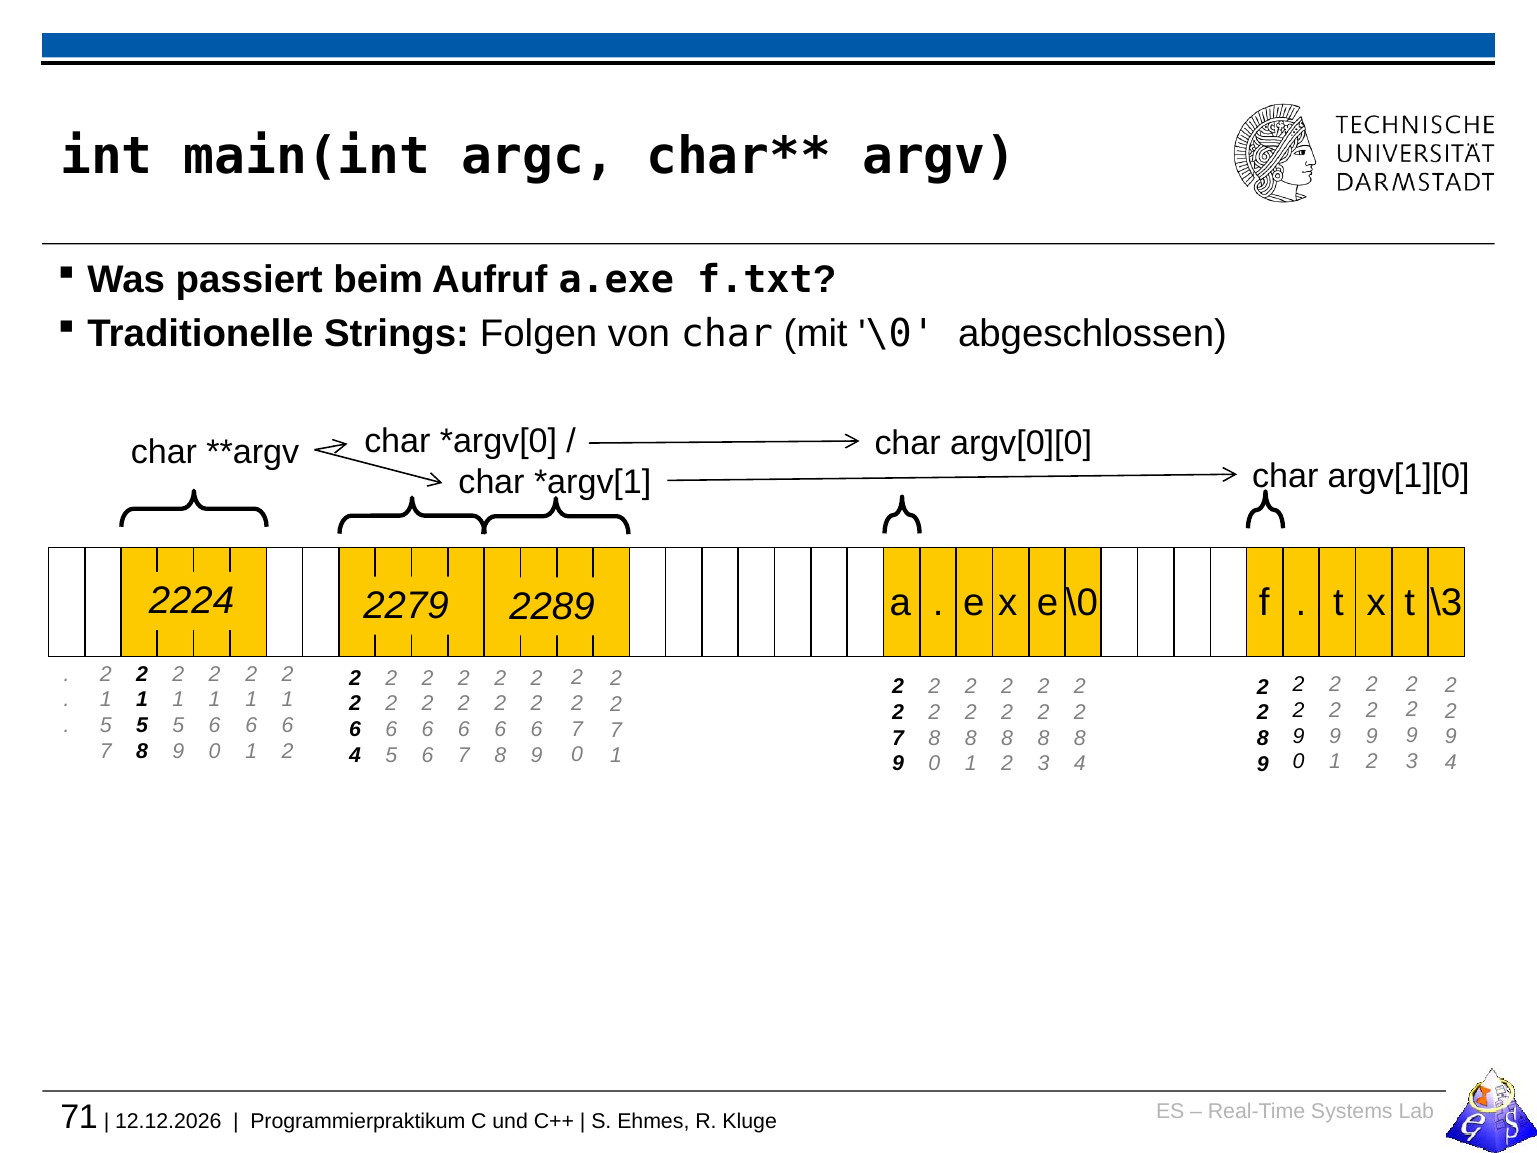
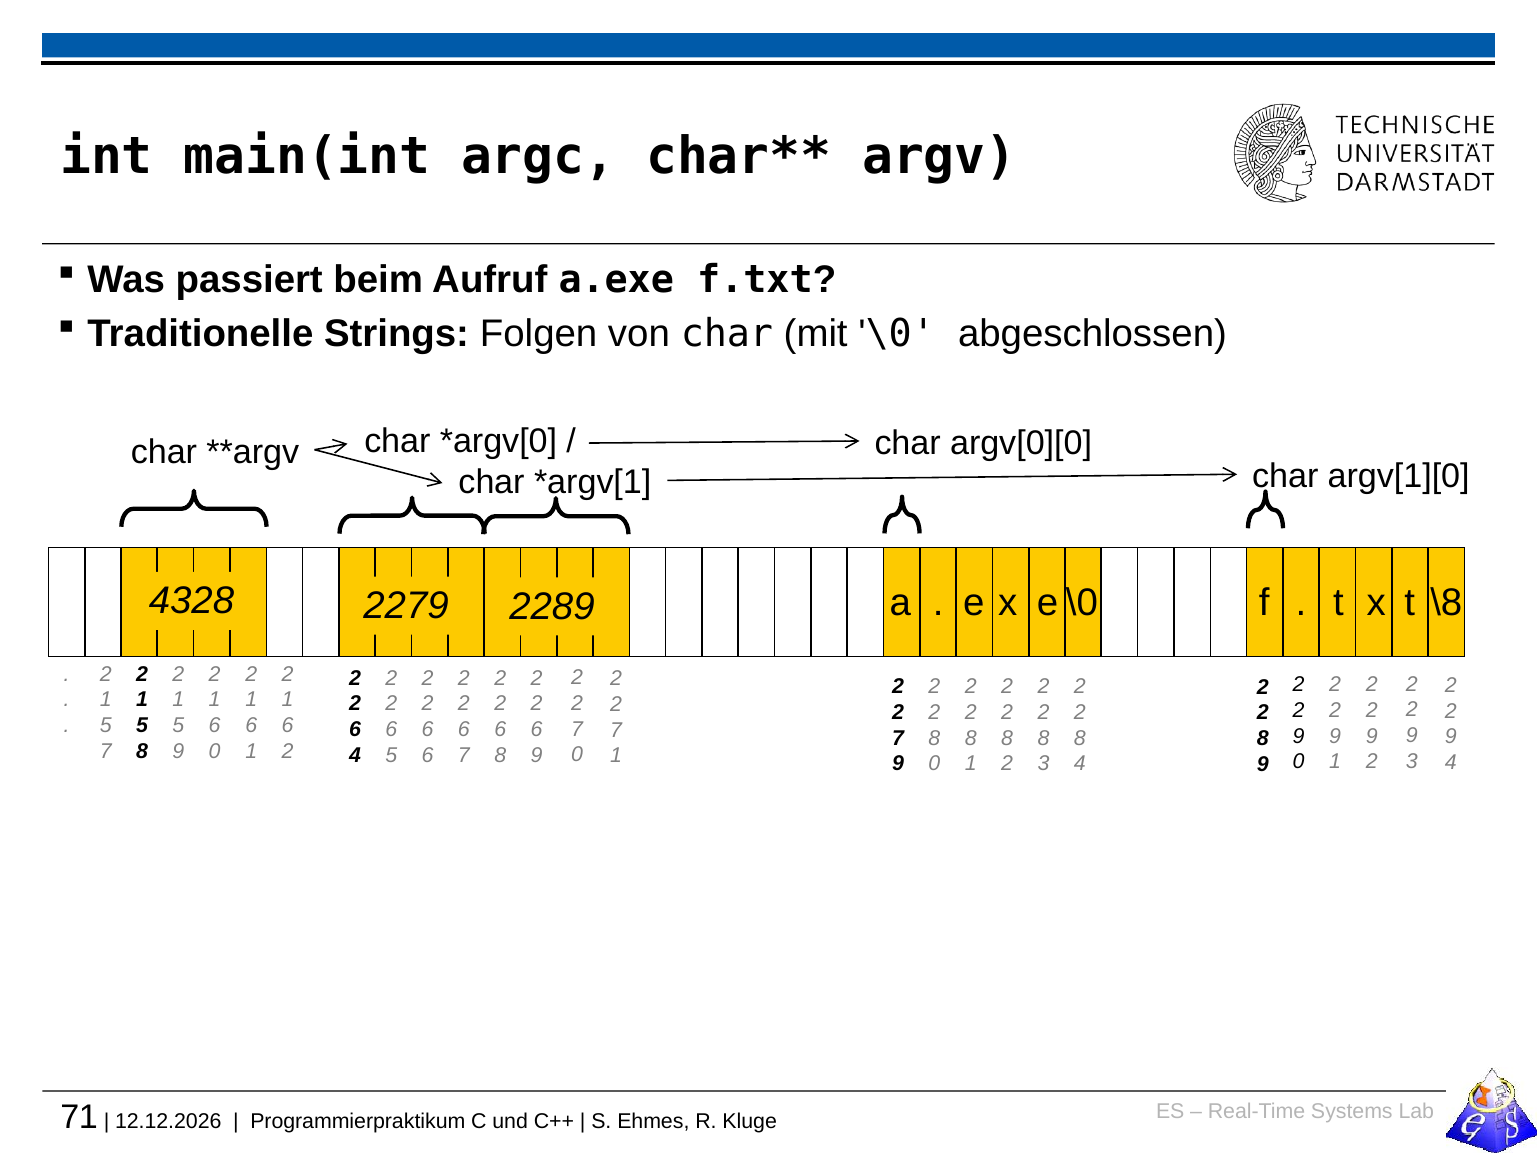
2224: 2224 -> 4328 (191, 601)
\3: \3 -> \8 (1446, 603)
